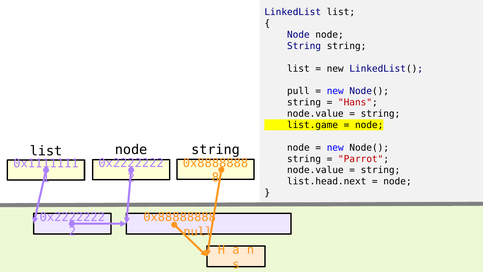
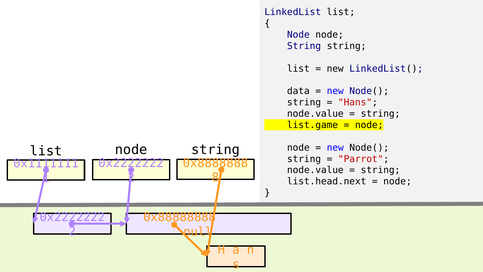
pull: pull -> data (298, 91)
